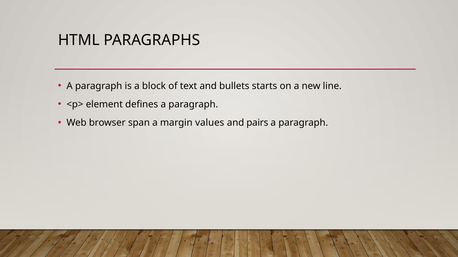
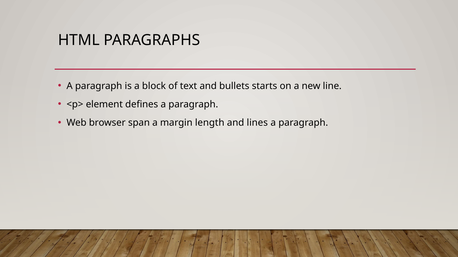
values: values -> length (210, 123)
pairs: pairs -> lines (257, 123)
